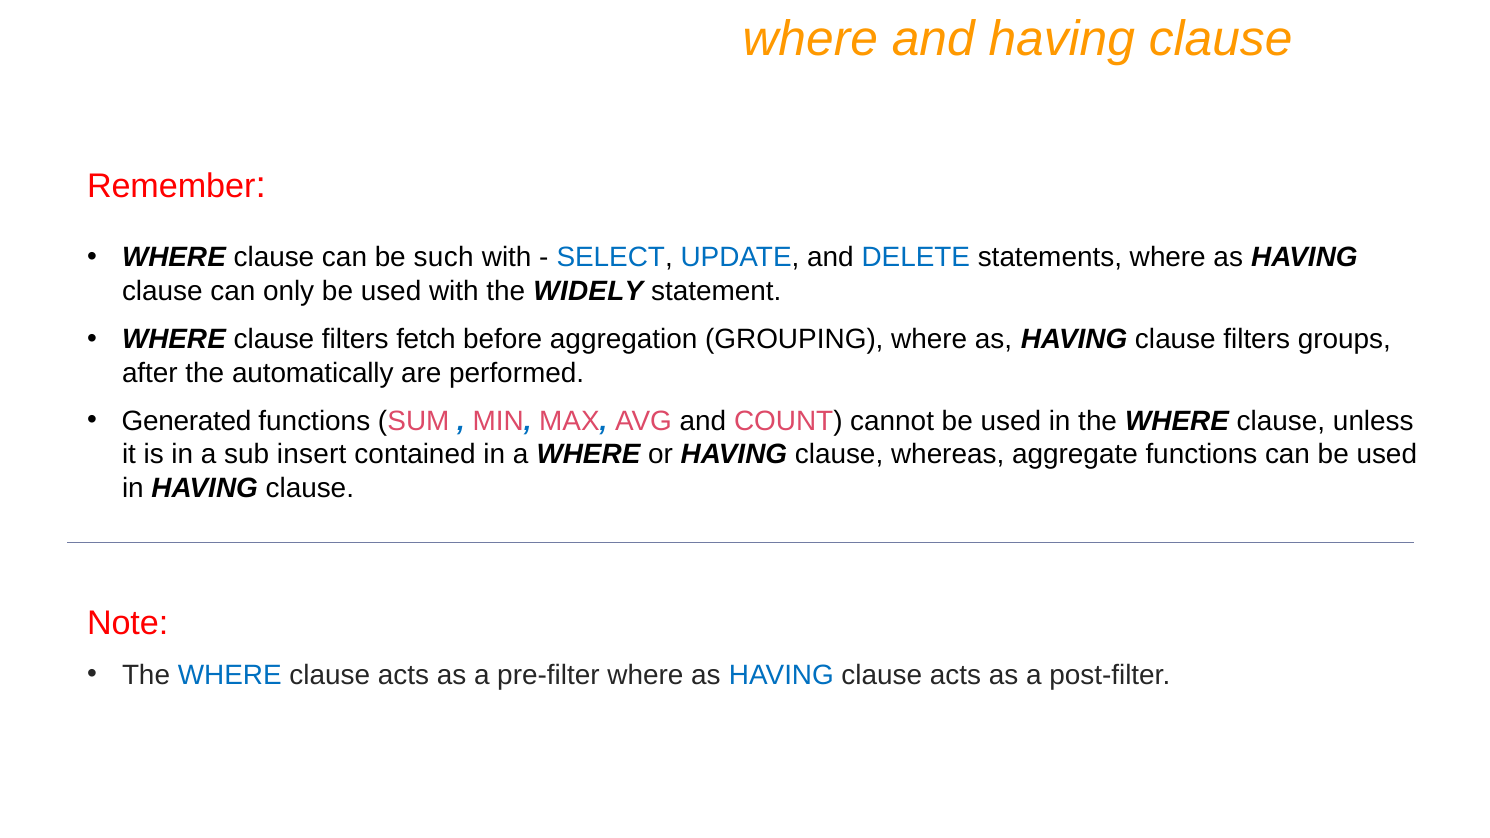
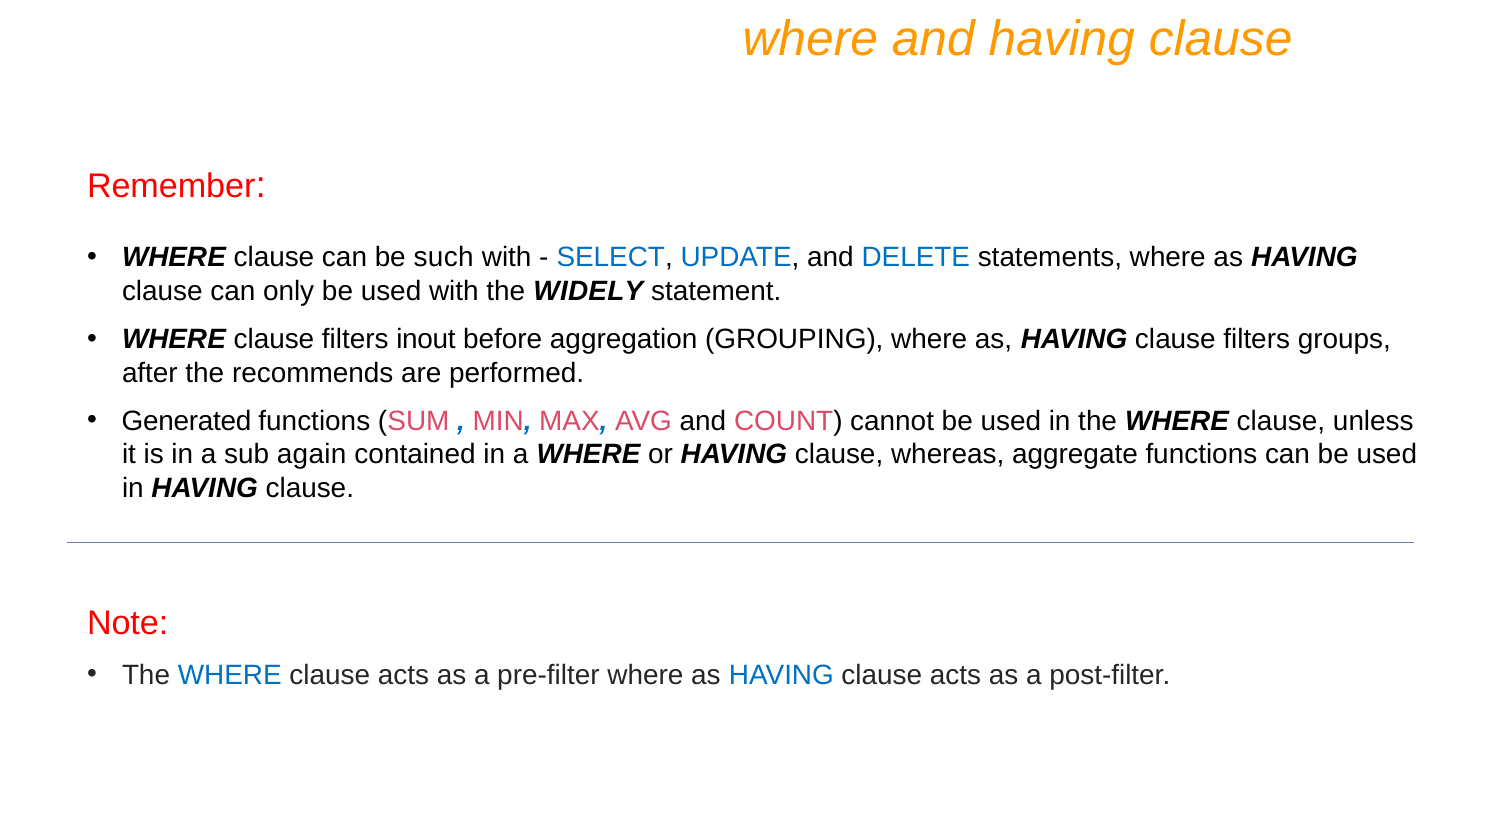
fetch: fetch -> inout (426, 339)
automatically: automatically -> recommends (313, 373)
insert: insert -> again (312, 455)
